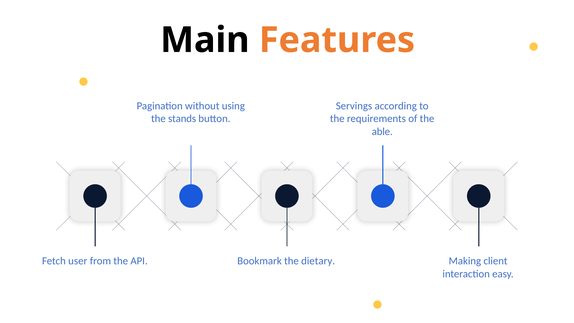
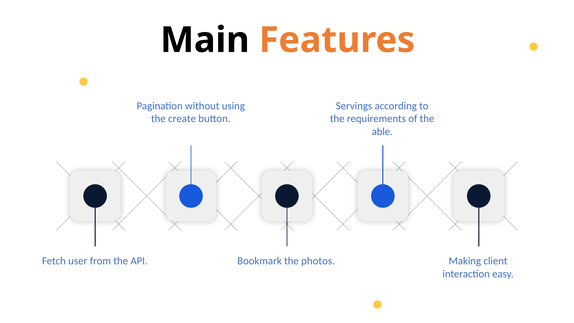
stands: stands -> create (182, 119)
dietary: dietary -> photos (318, 261)
